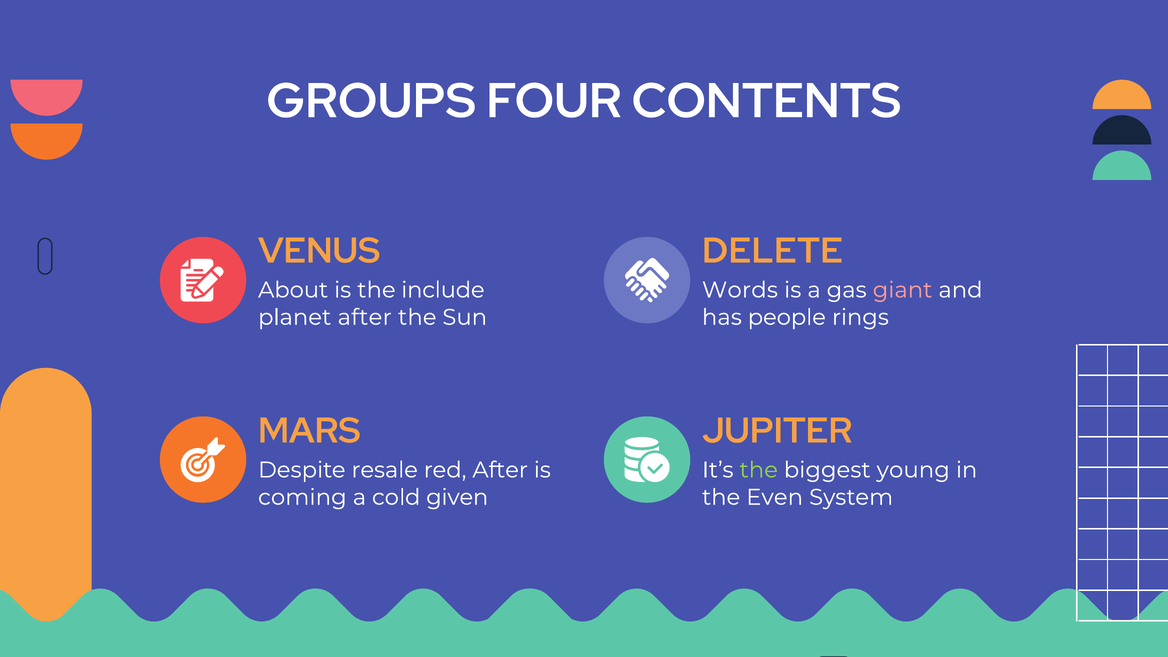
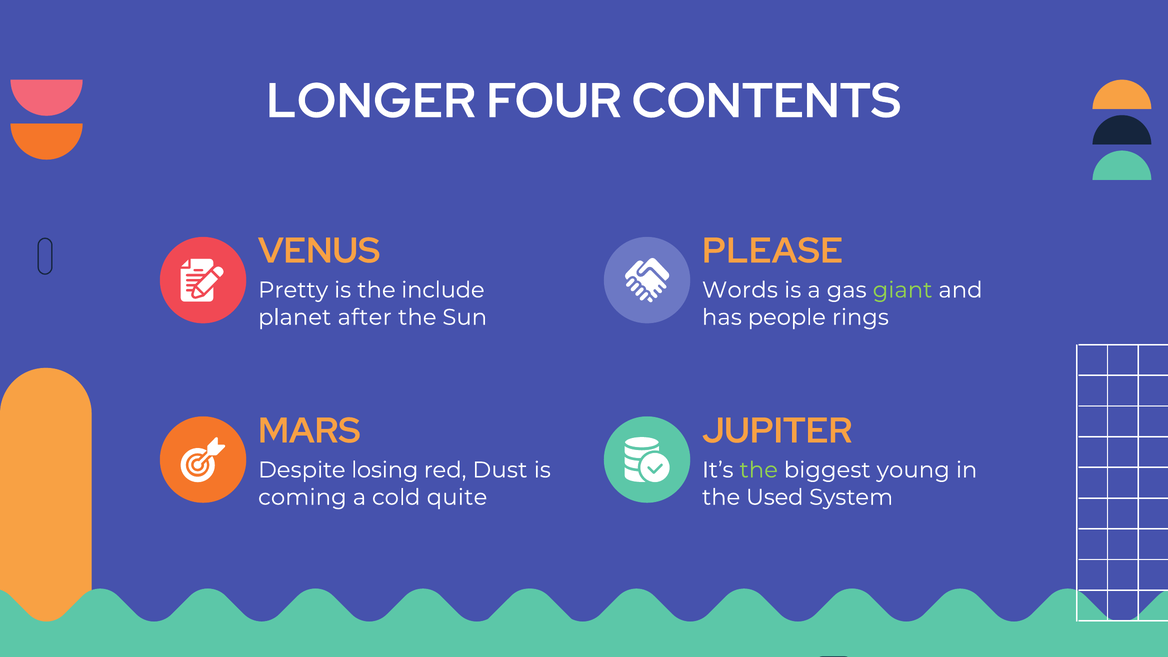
GROUPS: GROUPS -> LONGER (371, 101)
DELETE: DELETE -> PLEASE (772, 251)
About: About -> Pretty (293, 290)
giant colour: pink -> light green (903, 290)
resale: resale -> losing (385, 470)
red After: After -> Dust (500, 470)
given: given -> quite (457, 497)
Even: Even -> Used (775, 497)
